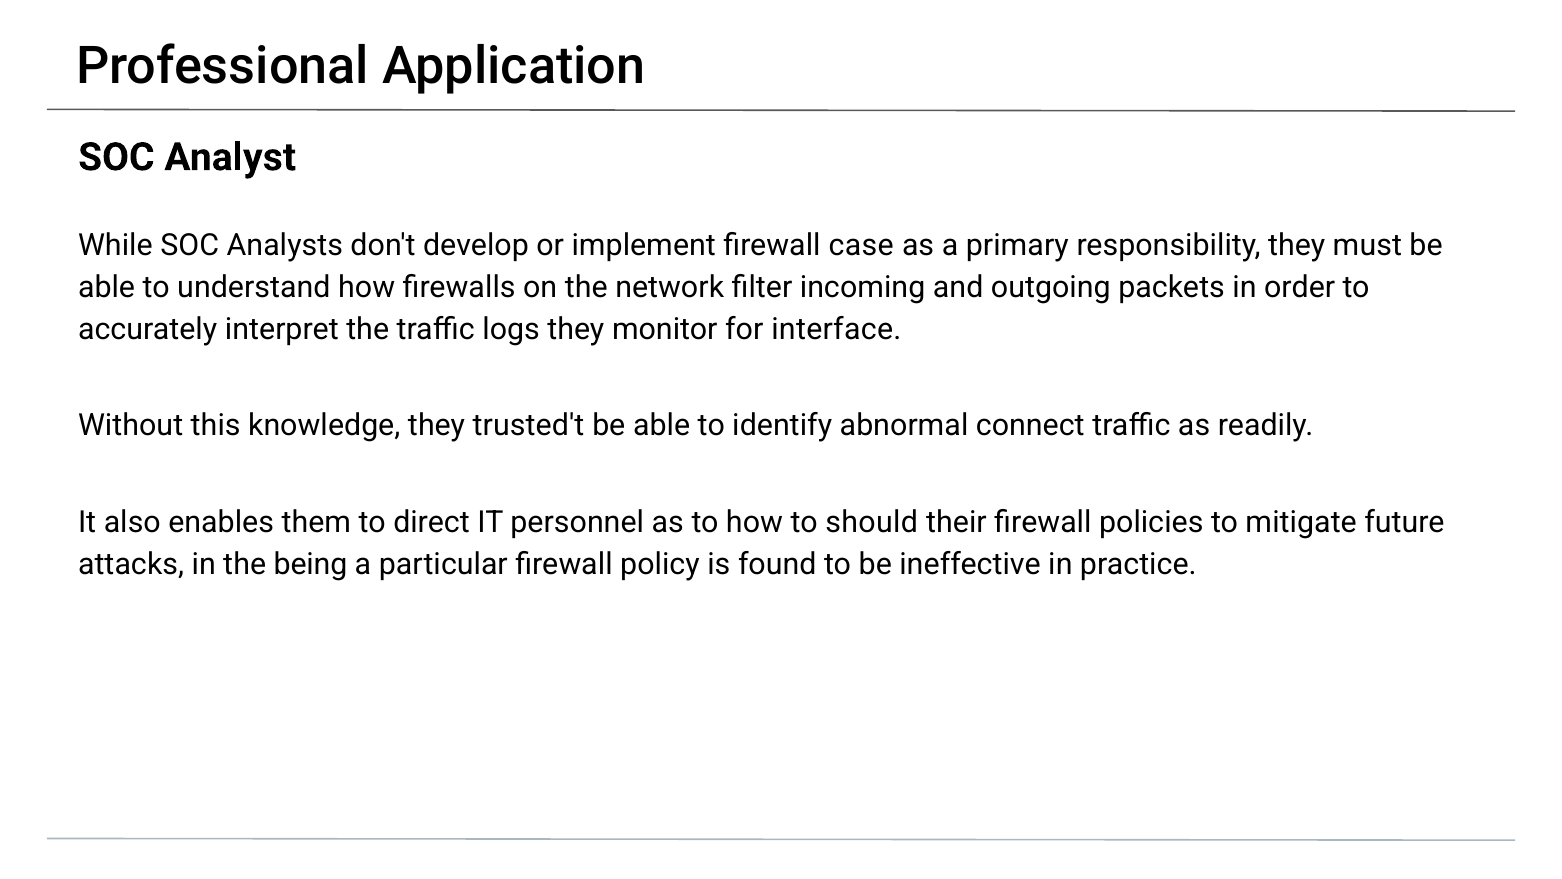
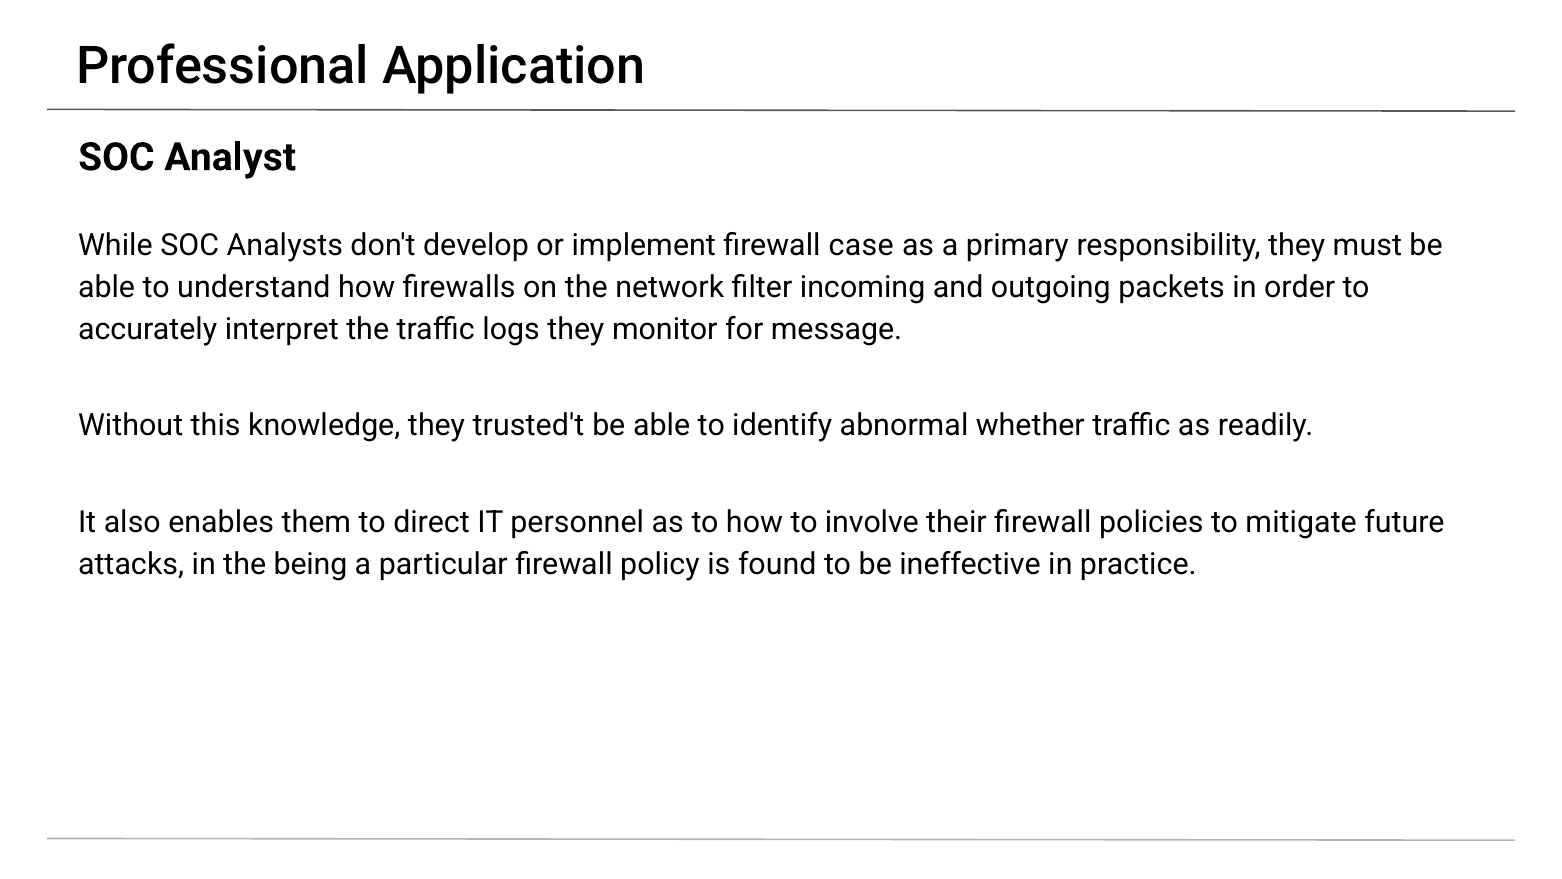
interface: interface -> message (837, 329)
connect: connect -> whether (1030, 426)
should: should -> involve (872, 522)
